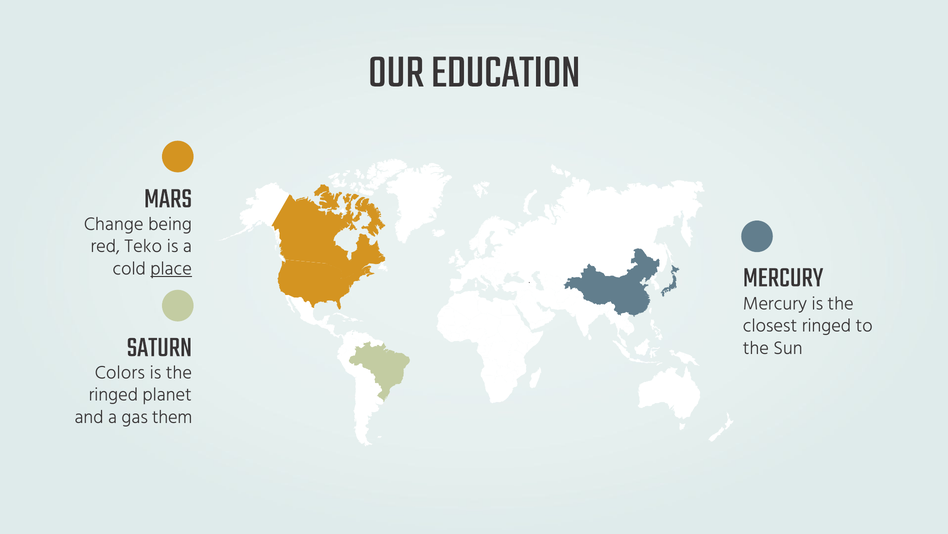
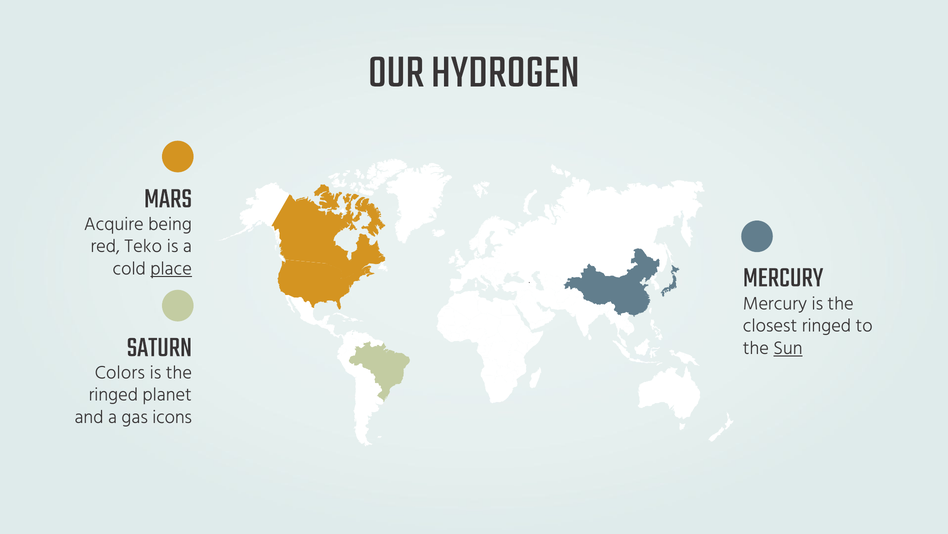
EDUCATION: EDUCATION -> HYDROGEN (505, 71)
Change: Change -> Acquire (114, 224)
Sun underline: none -> present (788, 347)
them: them -> icons (172, 416)
